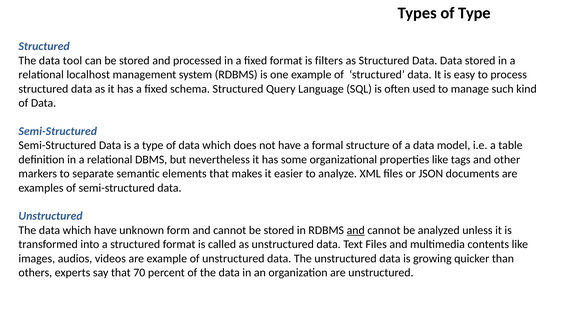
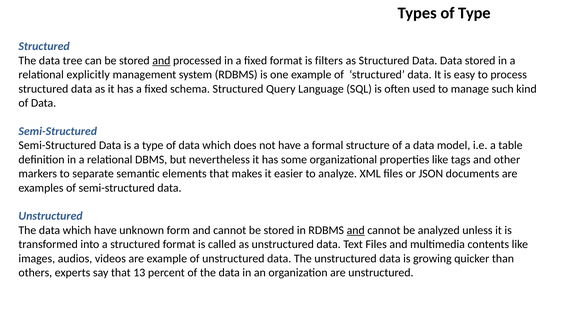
tool: tool -> tree (73, 61)
and underline: none -> present (161, 61)
localhost: localhost -> explicitly (88, 75)
70: 70 -> 13 (139, 273)
